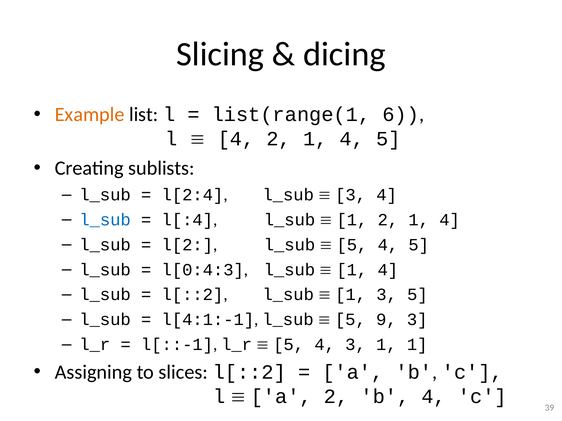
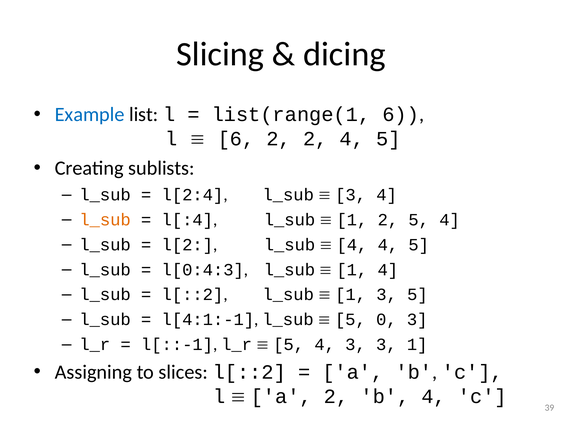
Example colour: orange -> blue (90, 115)
4: 4 -> 6 (236, 139)
1: 1 -> 2 (315, 139)
l_sub colour: blue -> orange (105, 220)
1 2 1: 1 -> 5 (419, 220)
5: 5 -> 4 (352, 245)
9: 9 -> 0 (386, 320)
3 1: 1 -> 3 (386, 345)
